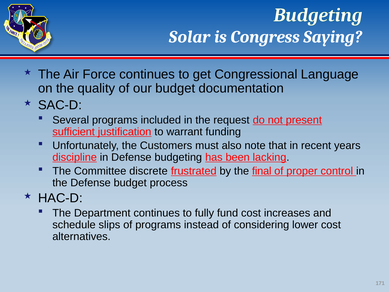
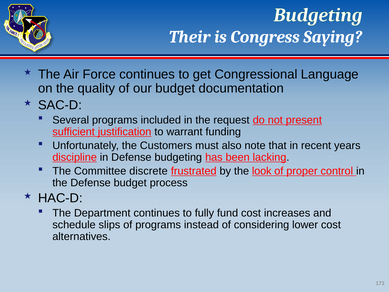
Solar: Solar -> Their (190, 37)
final: final -> look (262, 171)
